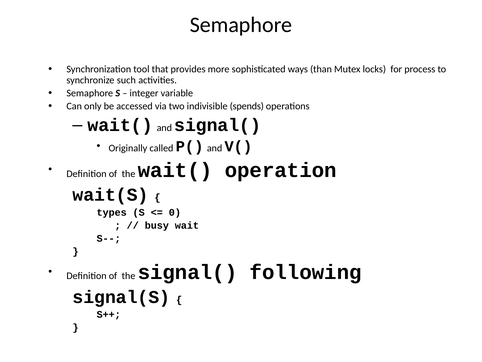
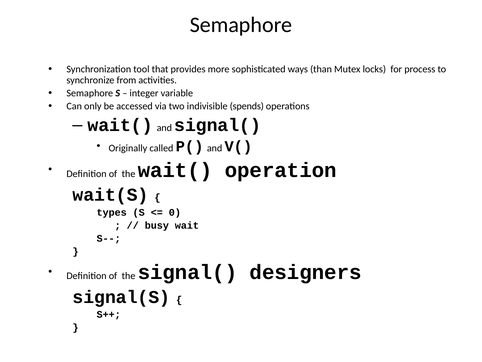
such: such -> from (126, 80)
following: following -> designers (306, 272)
